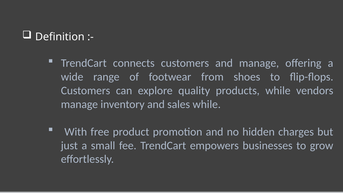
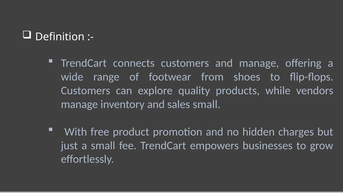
sales while: while -> small (207, 104)
